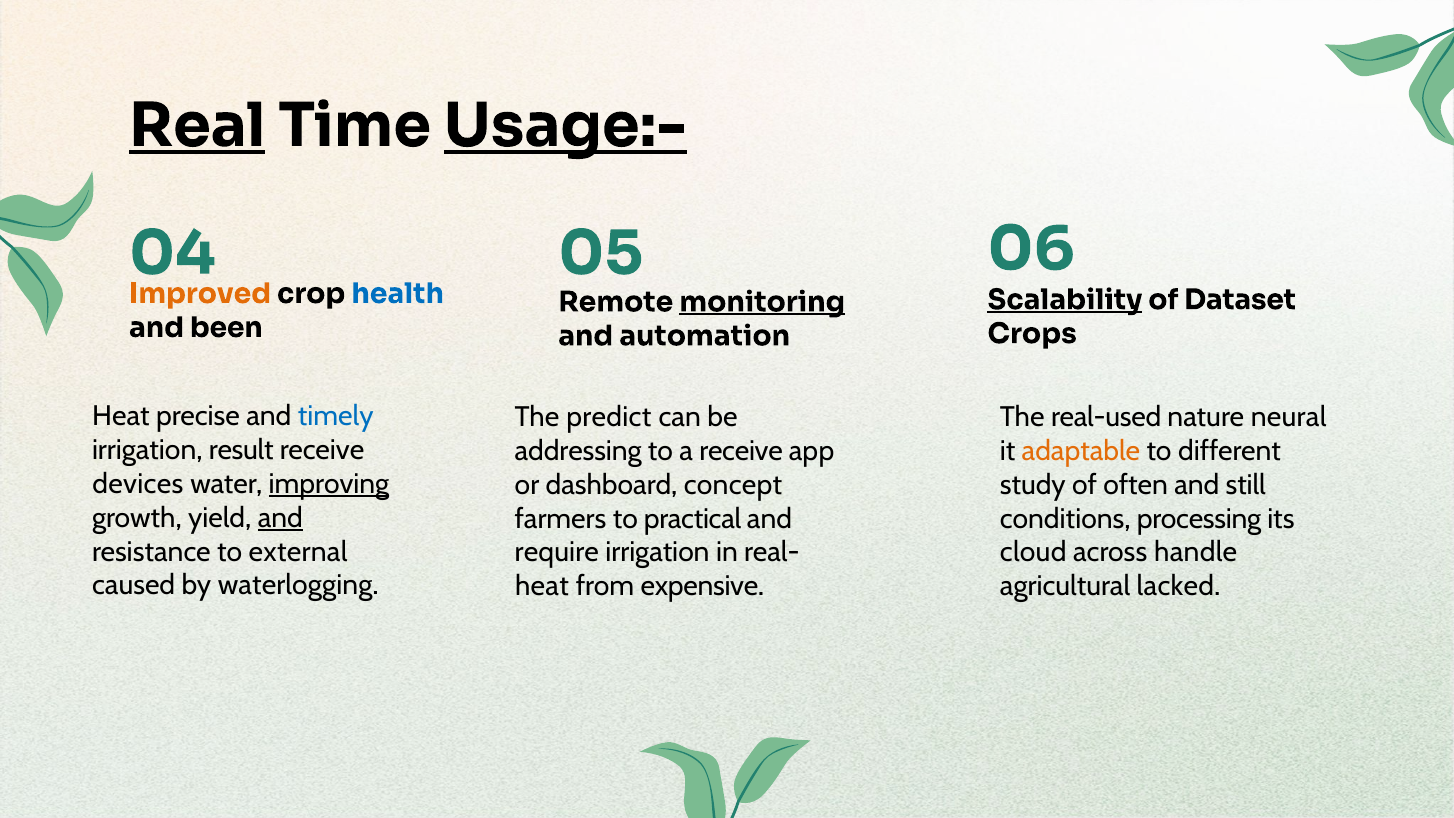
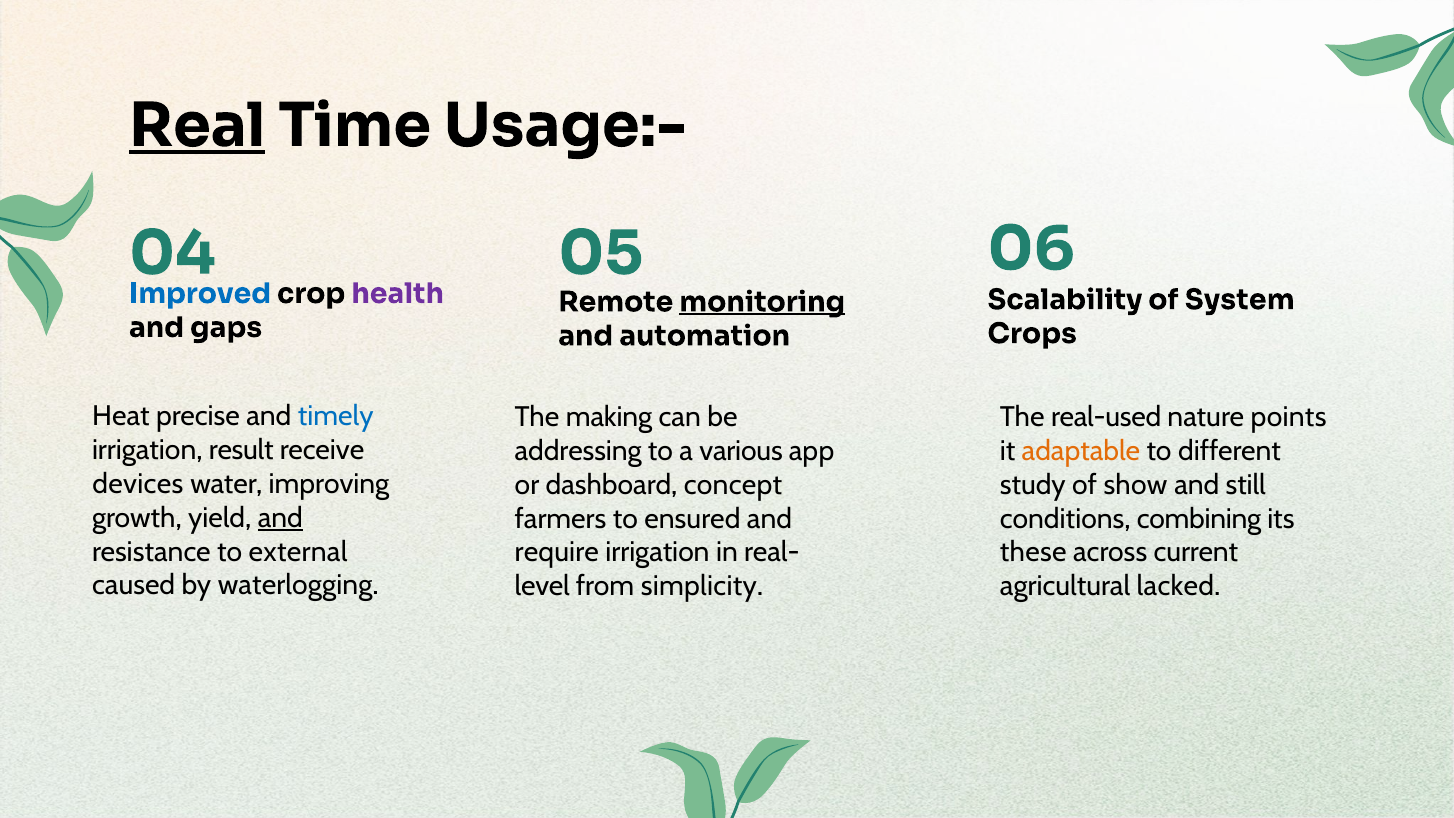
Usage:- underline: present -> none (565, 126)
Improved colour: orange -> blue (200, 294)
health colour: blue -> purple (398, 294)
Scalability underline: present -> none (1065, 300)
Dataset: Dataset -> System (1240, 300)
been: been -> gaps (226, 328)
predict: predict -> making (609, 417)
neural: neural -> points (1289, 417)
a receive: receive -> various (741, 451)
improving underline: present -> none (329, 484)
often: often -> show (1135, 485)
practical: practical -> ensured (692, 519)
processing: processing -> combining (1199, 519)
cloud: cloud -> these (1033, 553)
handle: handle -> current (1196, 553)
heat: heat -> level (542, 587)
expensive: expensive -> simplicity (702, 587)
